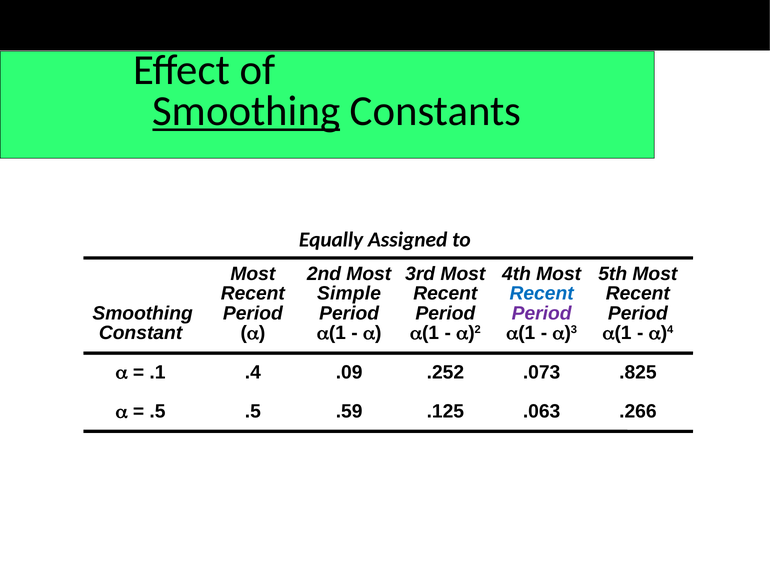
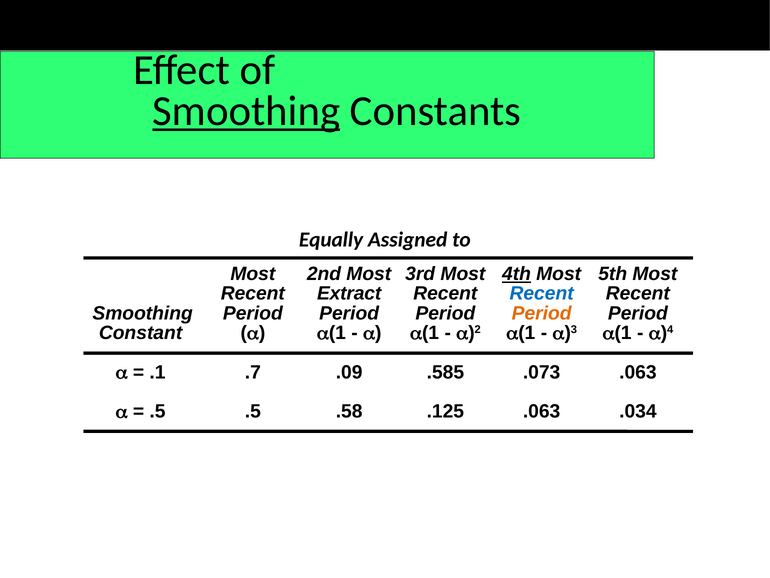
4th underline: none -> present (516, 274)
Simple: Simple -> Extract (349, 293)
Period colour: purple -> orange (542, 313)
.4: .4 -> .7 (253, 372)
.252: .252 -> .585 (445, 372)
.073 .825: .825 -> .063 (638, 372)
.59: .59 -> .58 (349, 411)
.266: .266 -> .034 (638, 411)
